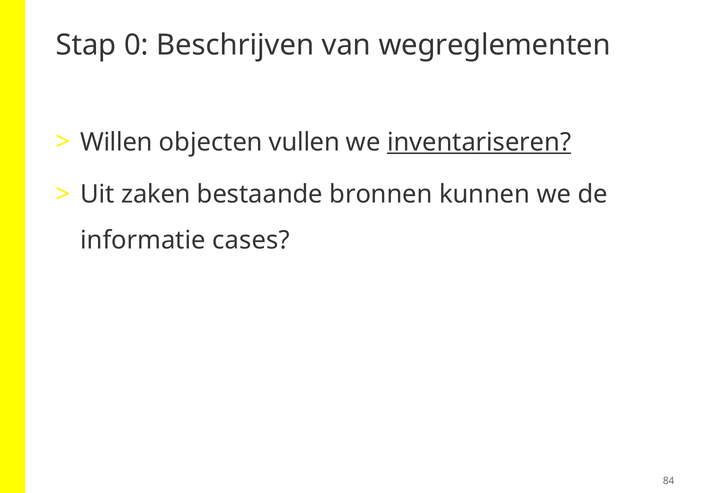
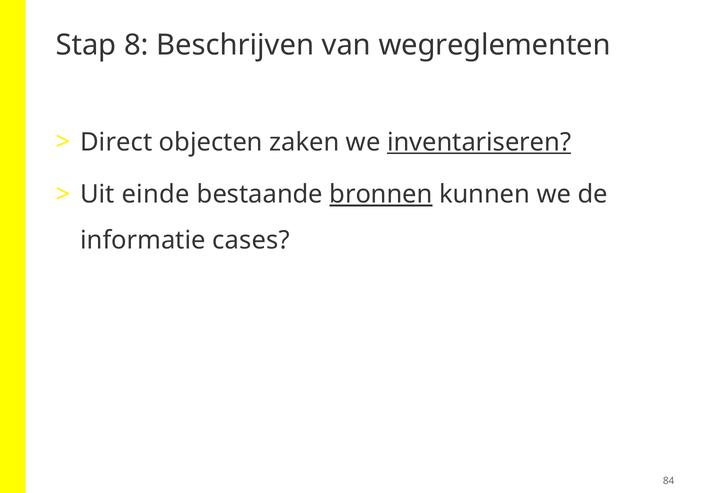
0: 0 -> 8 (136, 45)
Willen: Willen -> Direct (116, 142)
vullen: vullen -> zaken (304, 142)
zaken: zaken -> einde (156, 194)
bronnen underline: none -> present (381, 194)
